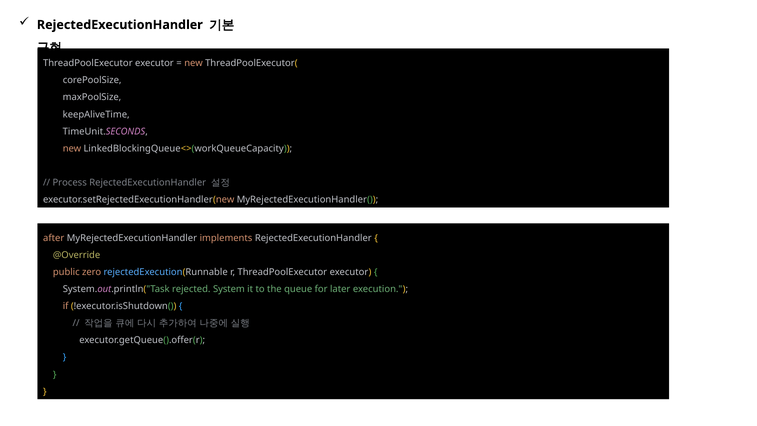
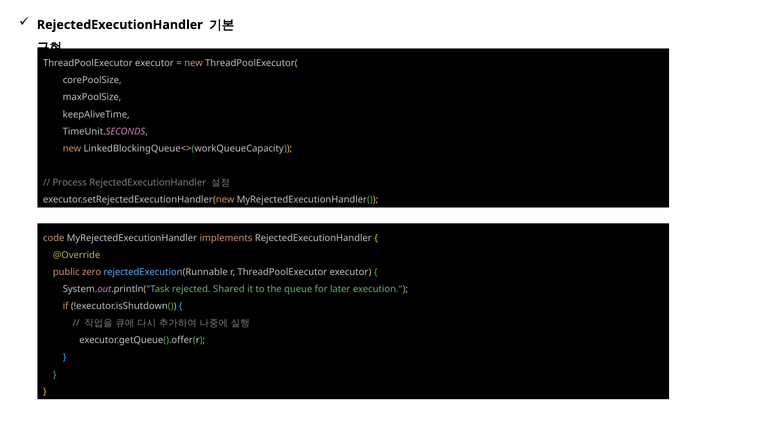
after: after -> code (54, 238)
System: System -> Shared (229, 289)
